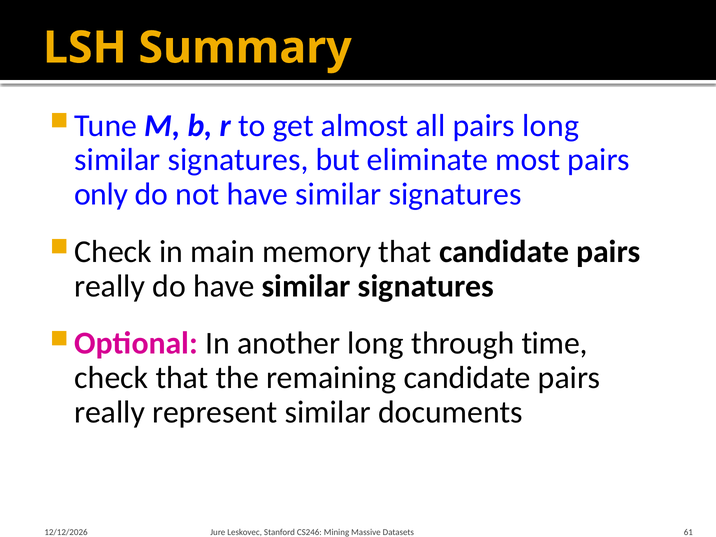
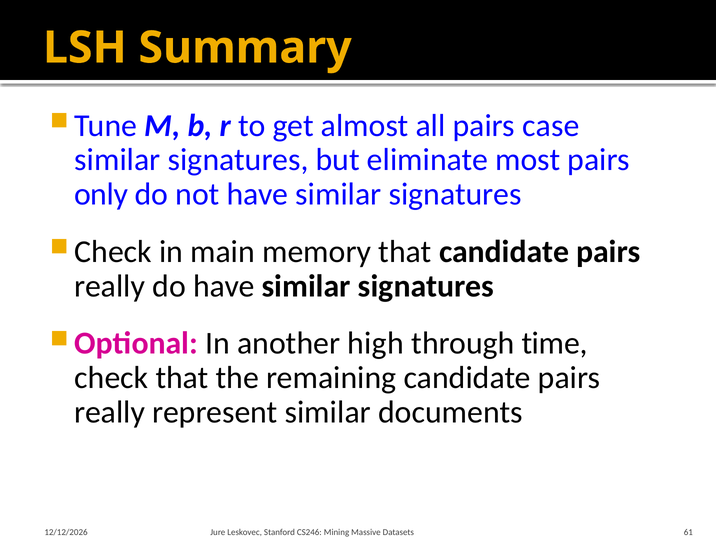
pairs long: long -> case (551, 126)
another long: long -> high (376, 343)
